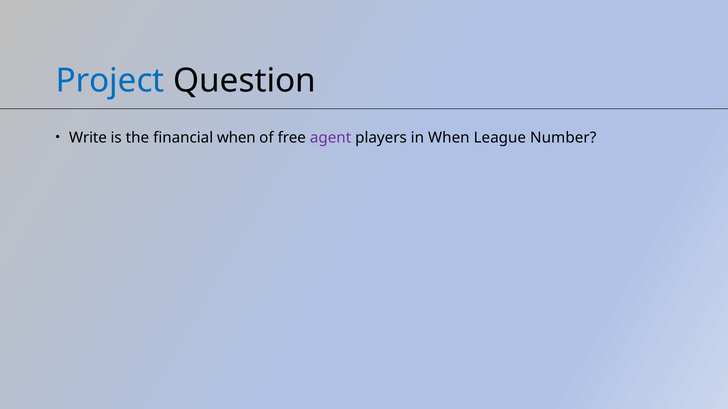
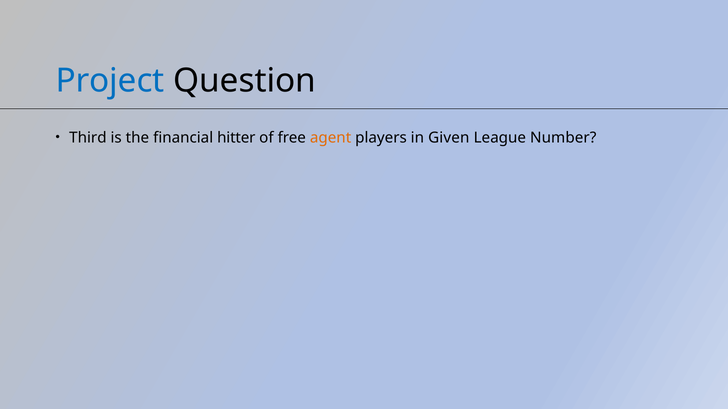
Write: Write -> Third (88, 138)
financial when: when -> hitter (236, 138)
agent colour: purple -> orange (331, 138)
in When: When -> Given (449, 138)
